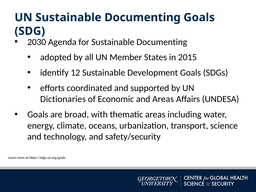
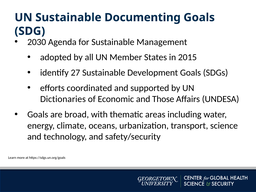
for Sustainable Documenting: Documenting -> Management (162, 42)
12: 12 -> 27 (75, 73)
and Areas: Areas -> Those (163, 99)
